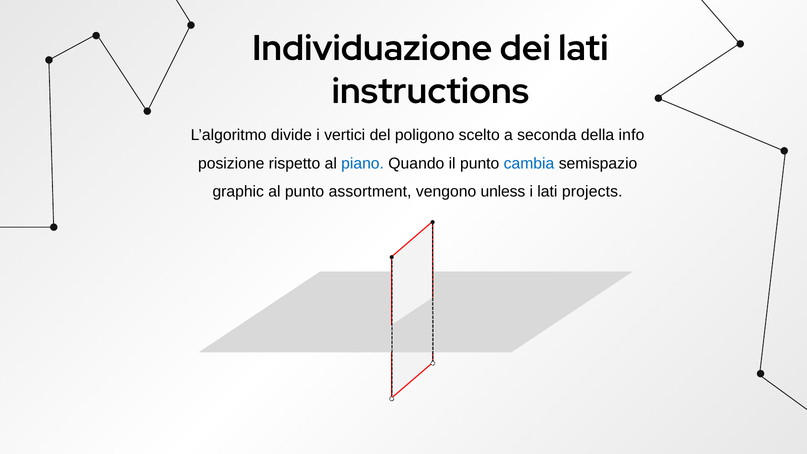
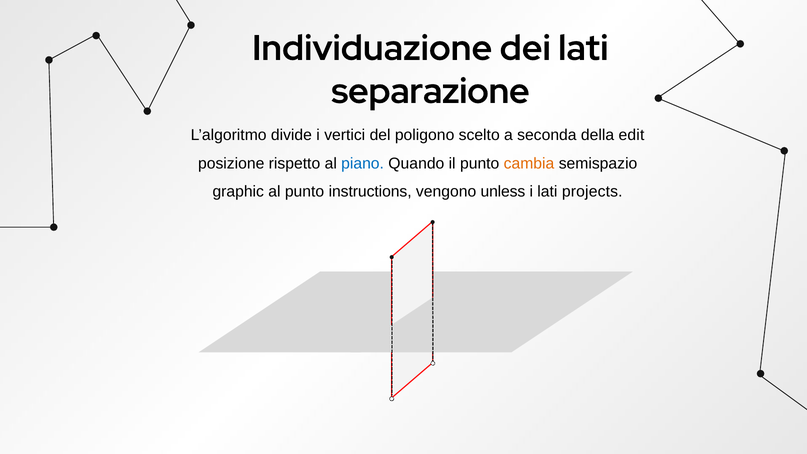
instructions: instructions -> separazione (430, 91)
info: info -> edit (631, 135)
cambia colour: blue -> orange (529, 163)
assortment: assortment -> instructions (370, 192)
